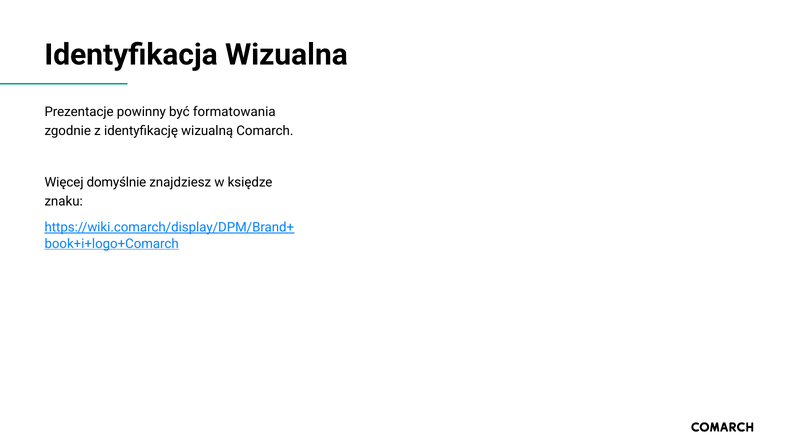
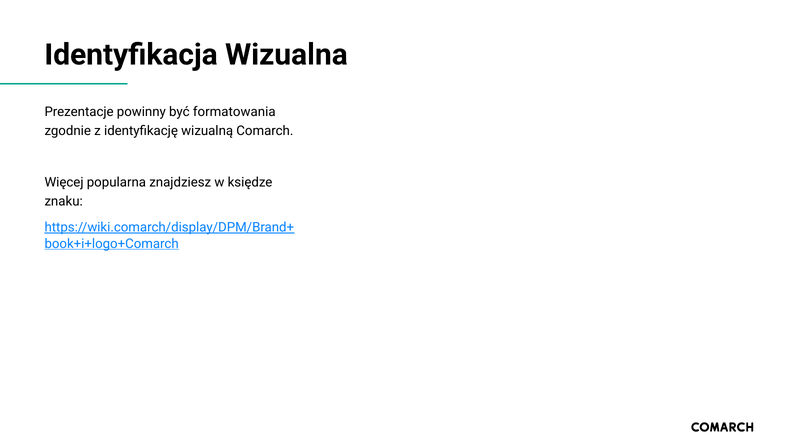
domyślnie: domyślnie -> popularna (116, 183)
